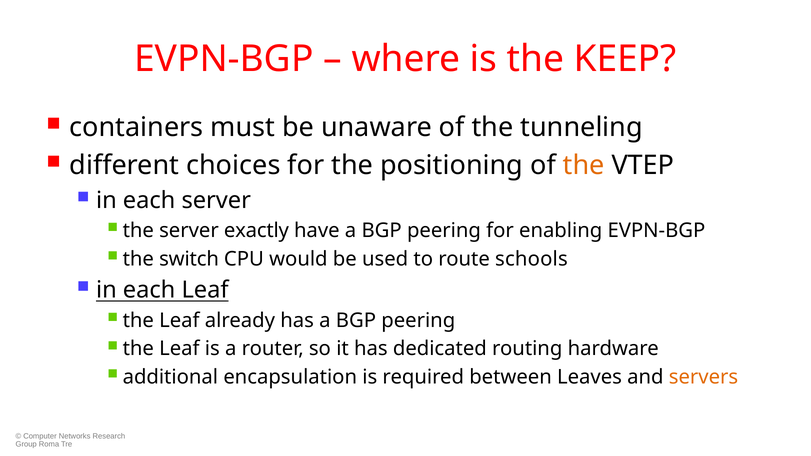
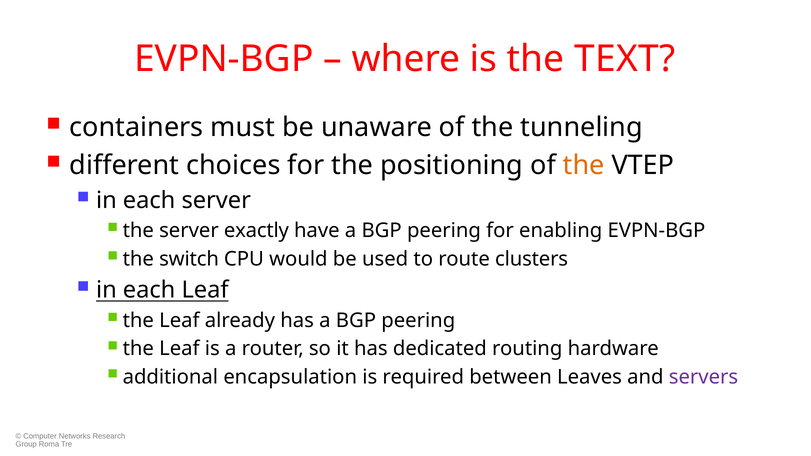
KEEP: KEEP -> TEXT (625, 59)
schools: schools -> clusters (532, 259)
servers colour: orange -> purple (703, 377)
